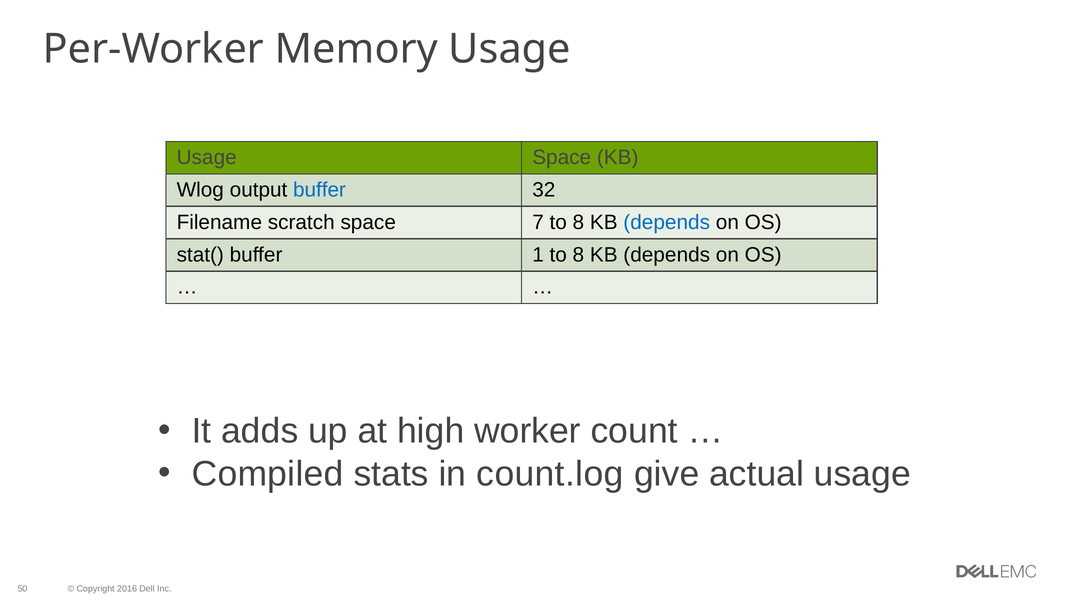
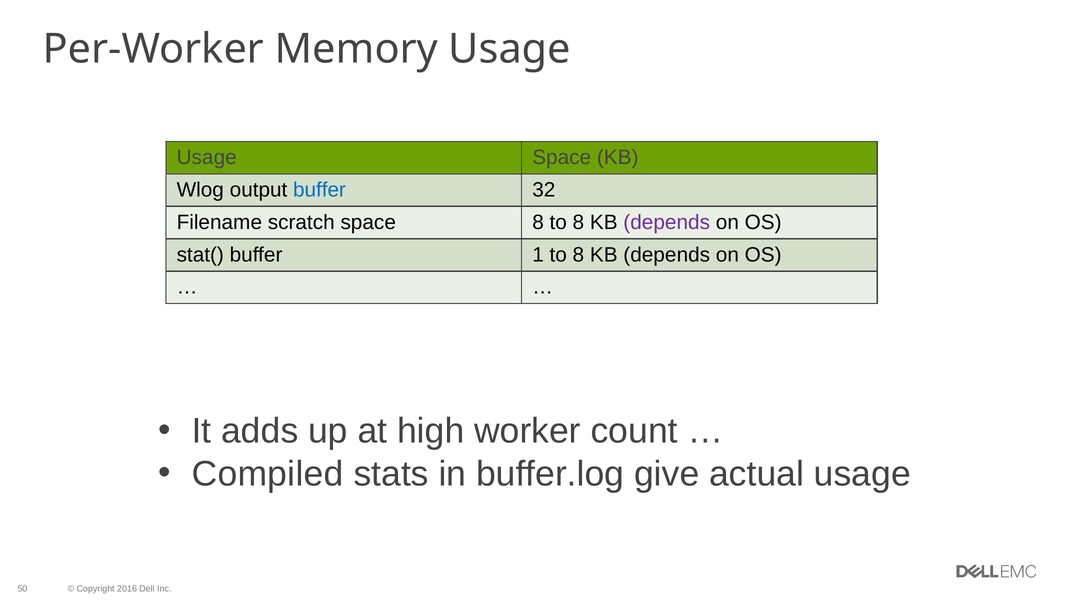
space 7: 7 -> 8 (538, 222)
depends colour: blue -> purple (667, 222)
count.log: count.log -> buffer.log (550, 474)
